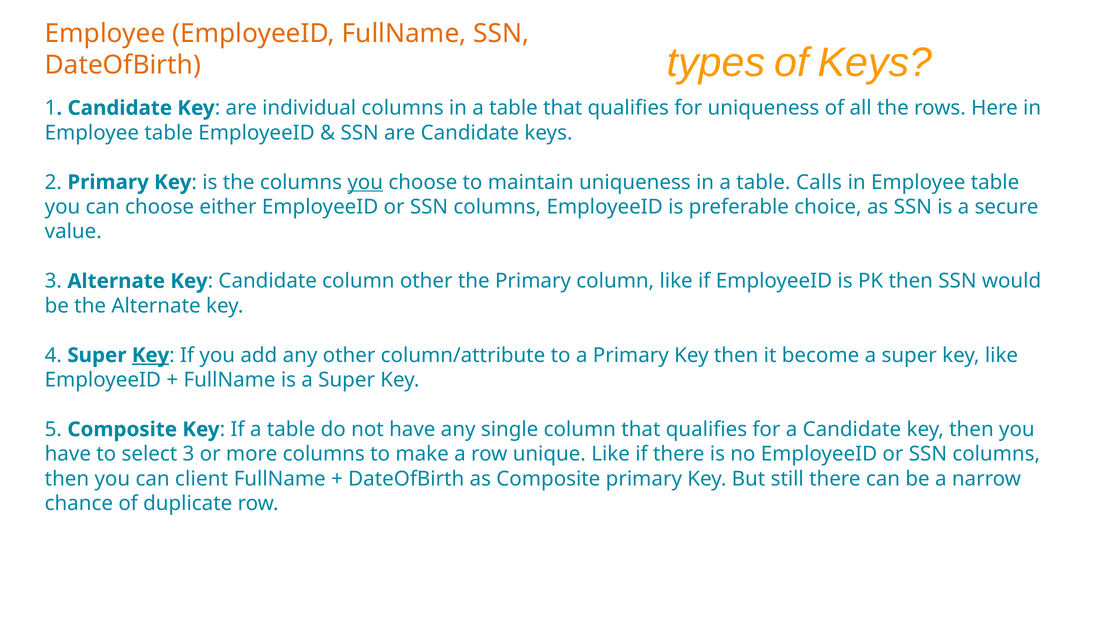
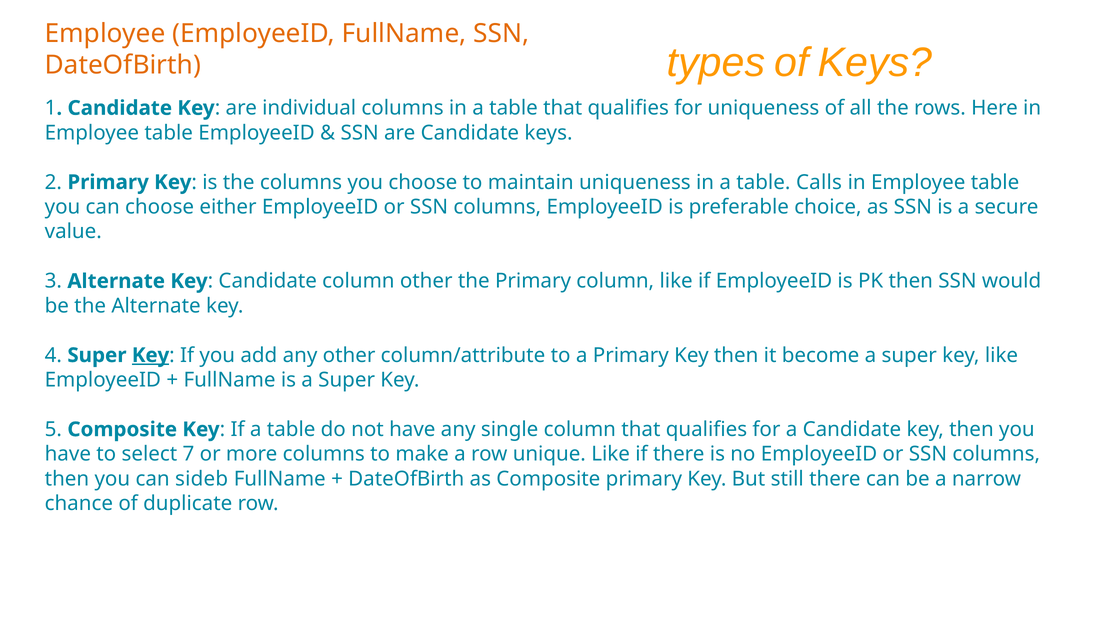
you underline: present -> none (365, 182)
select 3: 3 -> 7 (188, 454)
client: client -> sideb (202, 479)
